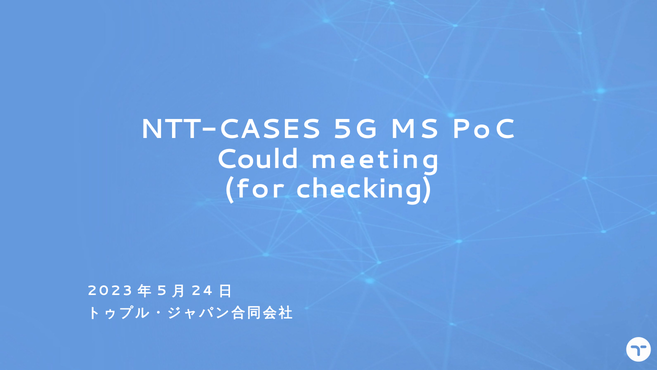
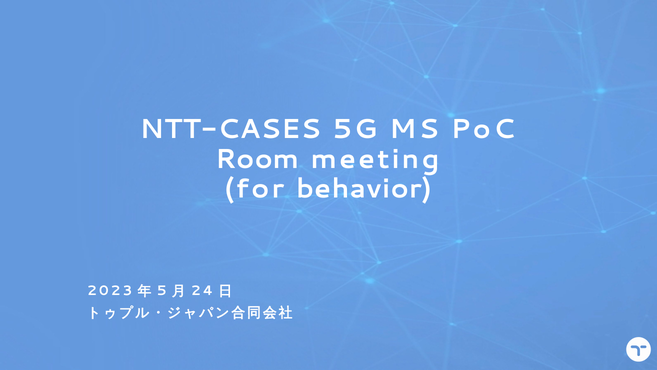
Could: Could -> Room (257, 159)
checking: checking -> behavior (364, 188)
